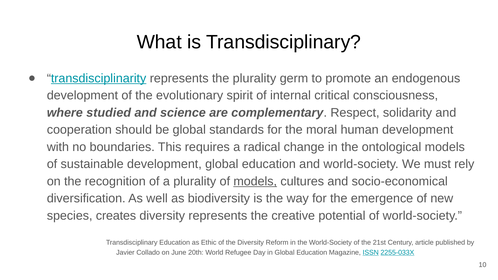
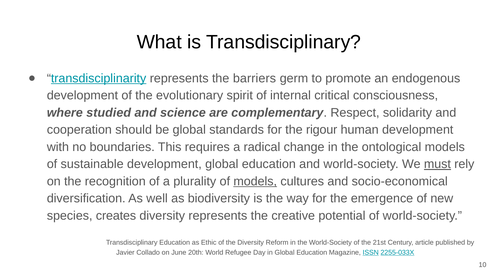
the plurality: plurality -> barriers (254, 78)
moral: moral -> rigour (322, 130)
must underline: none -> present (437, 164)
